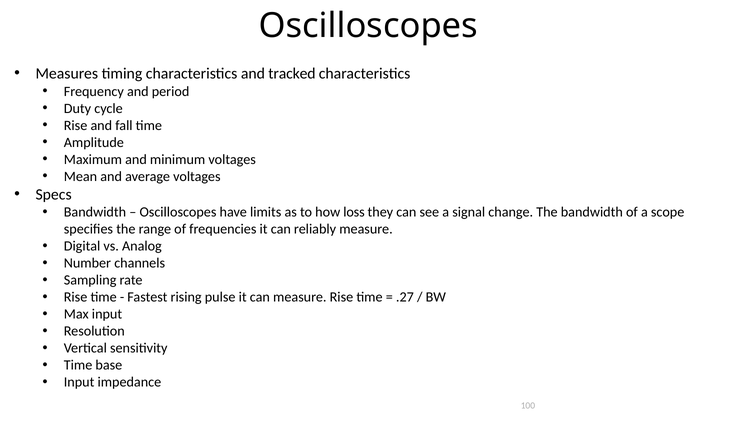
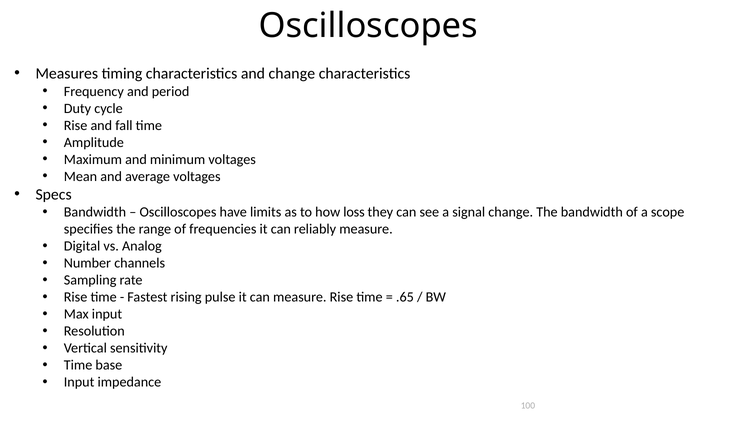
and tracked: tracked -> change (292, 74)
.27: .27 -> .65 (405, 297)
